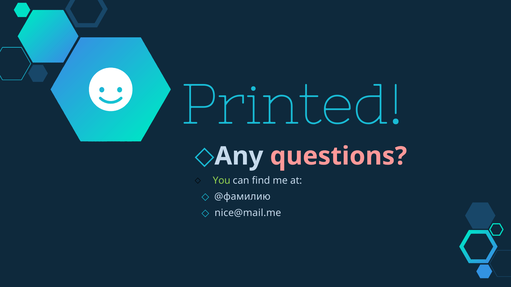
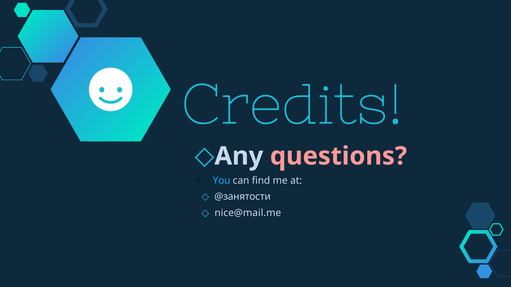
Printed: Printed -> Credits (292, 105)
You colour: light green -> light blue (222, 181)
@фамилию: @фамилию -> @занятости (242, 197)
